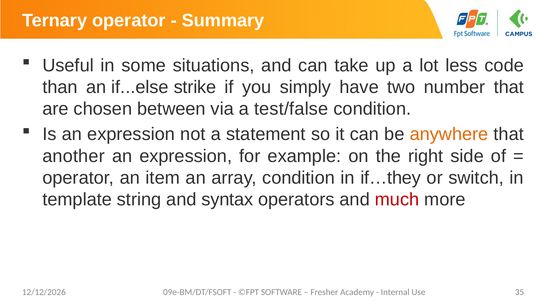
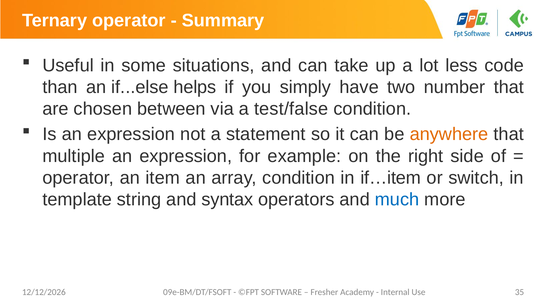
strike: strike -> helps (195, 87)
another: another -> multiple (74, 156)
if…they: if…they -> if…item (391, 178)
much colour: red -> blue (397, 200)
